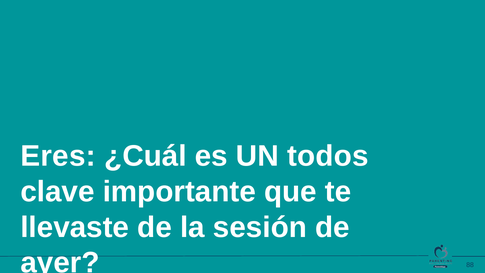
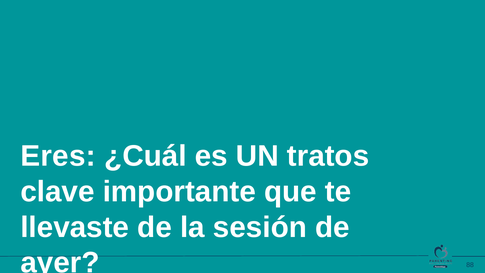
todos: todos -> tratos (328, 156)
